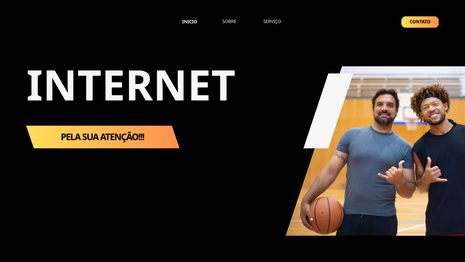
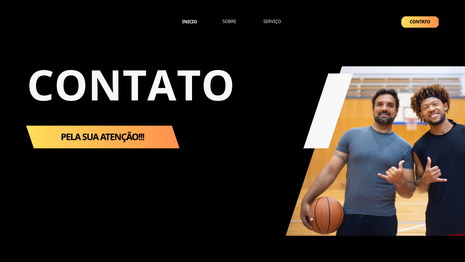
INTERNET: INTERNET -> CONTATO (131, 86)
